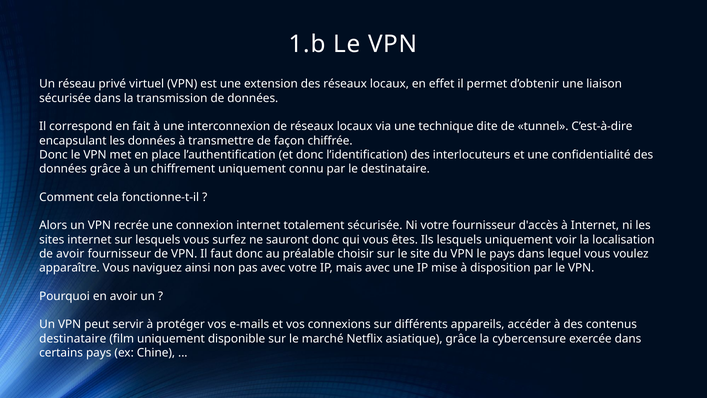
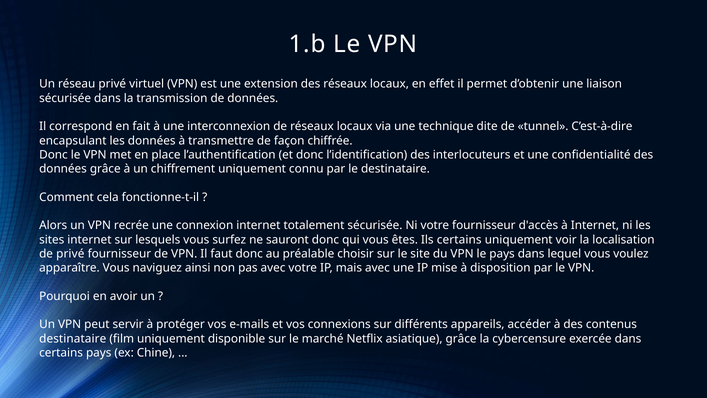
Ils lesquels: lesquels -> certains (459, 240)
de avoir: avoir -> privé (70, 254)
